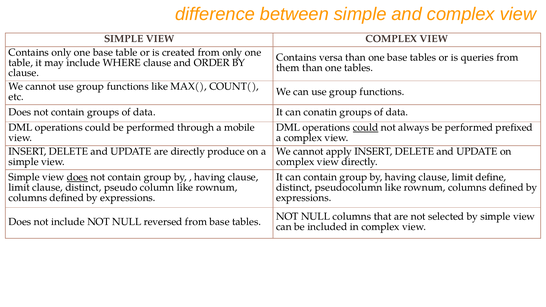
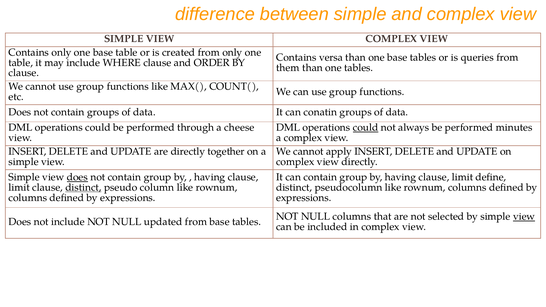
mobile: mobile -> cheese (239, 128)
prefixed: prefixed -> minutes (514, 128)
produce: produce -> together (226, 151)
distinct underline: none -> present (83, 188)
view underline: none -> present (524, 217)
reversed: reversed -> updated (163, 222)
